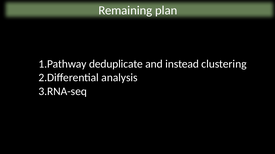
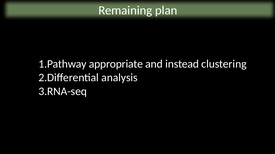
deduplicate: deduplicate -> appropriate (116, 64)
